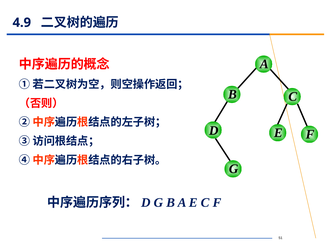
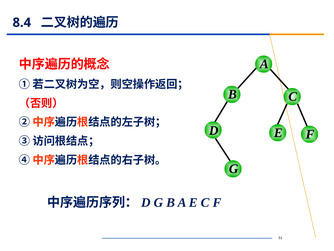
4.9: 4.9 -> 8.4 (22, 23)
